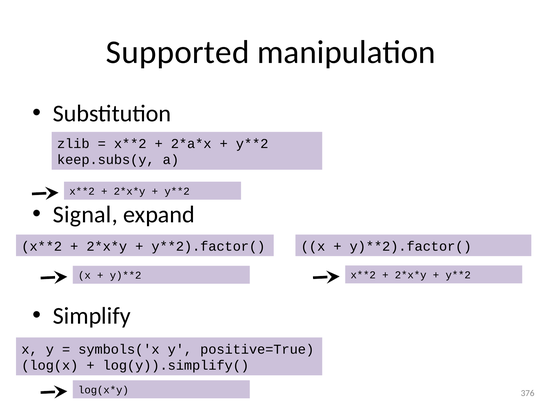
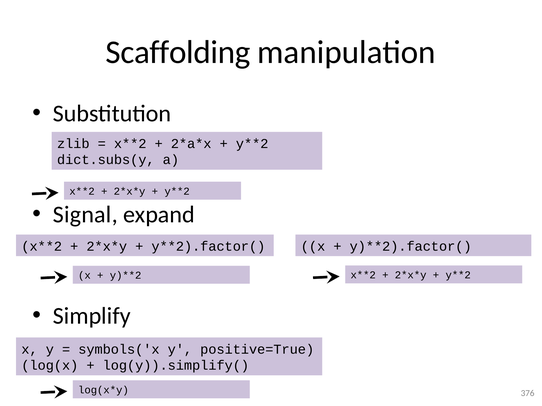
Supported: Supported -> Scaffolding (178, 52)
keep.subs(y: keep.subs(y -> dict.subs(y (106, 160)
